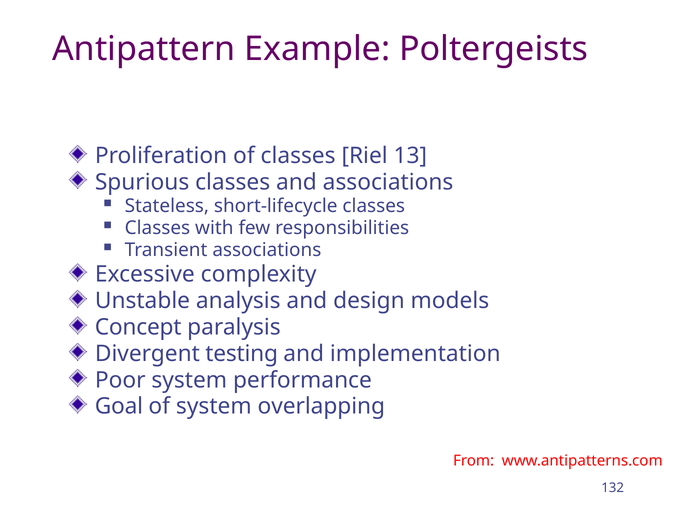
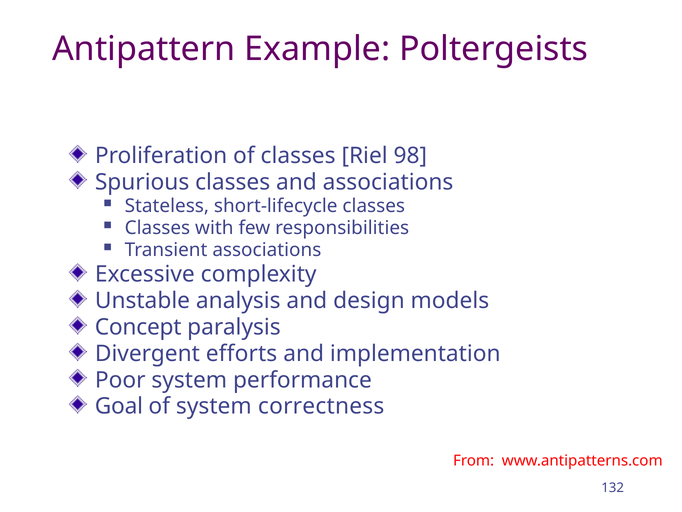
13: 13 -> 98 (410, 155)
testing: testing -> efforts (242, 353)
overlapping: overlapping -> correctness (321, 406)
